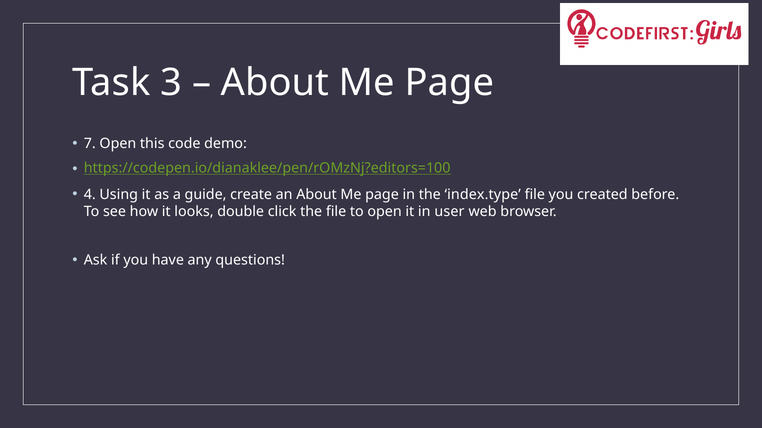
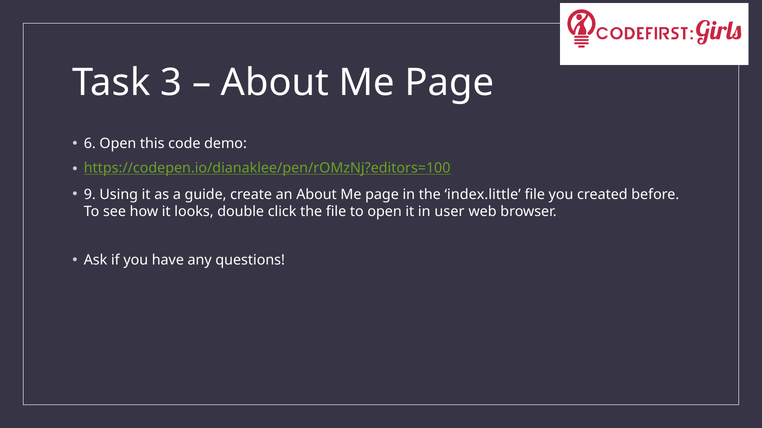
7: 7 -> 6 (90, 144)
4: 4 -> 9 (90, 195)
index.type: index.type -> index.little (483, 195)
